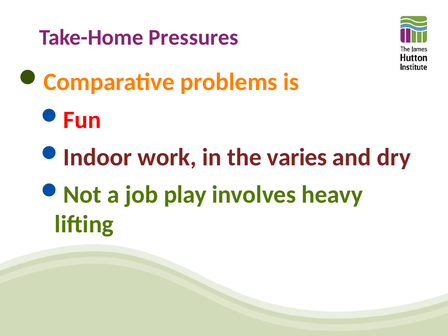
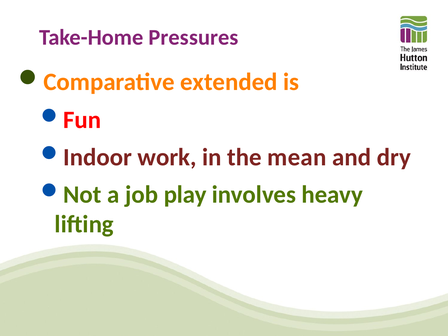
problems: problems -> extended (229, 82)
varies: varies -> mean (297, 157)
